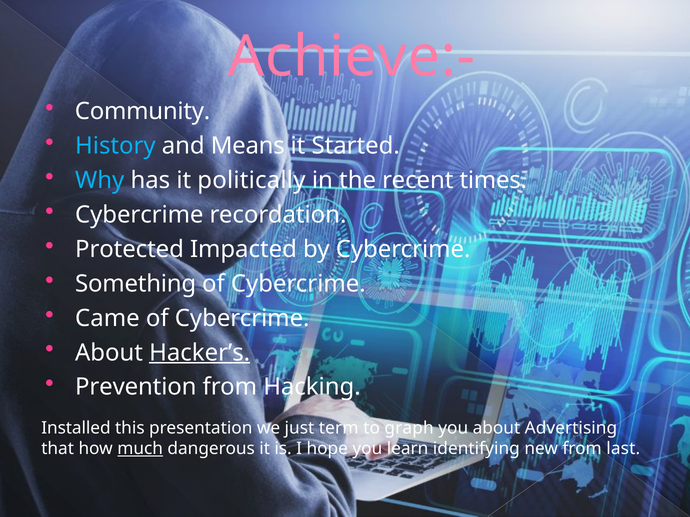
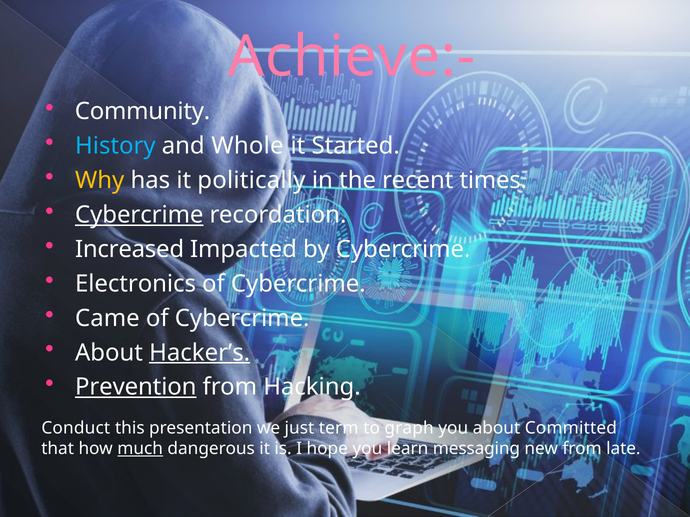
Means: Means -> Whole (248, 146)
Why colour: light blue -> yellow (100, 180)
Cybercrime underline: none -> present (139, 215)
Protected: Protected -> Increased (130, 249)
Something: Something -> Electronics (136, 284)
Prevention underline: none -> present (136, 387)
Installed: Installed -> Conduct (76, 428)
Advertising: Advertising -> Committed (571, 428)
identifying: identifying -> messaging (476, 449)
last: last -> late (623, 449)
